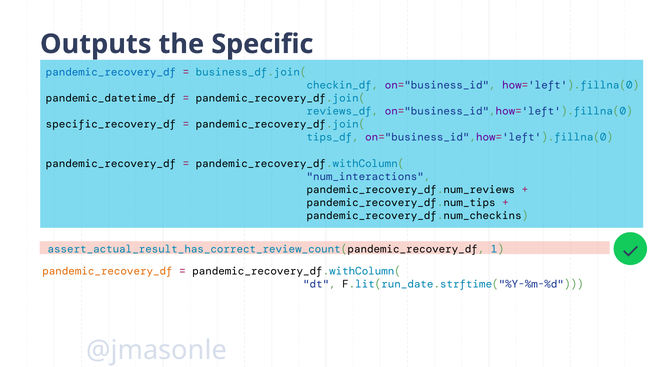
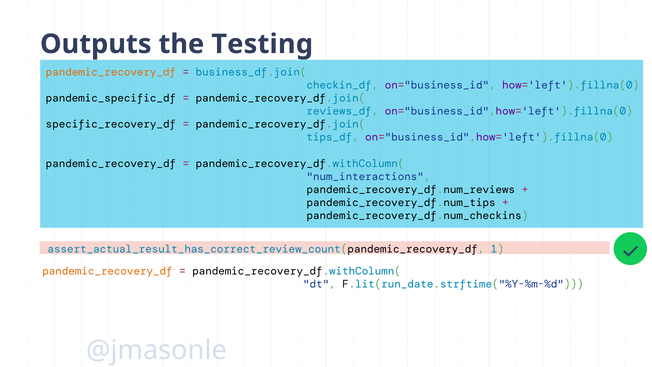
Specific: Specific -> Testing (262, 44)
pandemic_recovery_df colour: blue -> orange (111, 72)
pandemic_datetime_df: pandemic_datetime_df -> pandemic_specific_df (111, 98)
